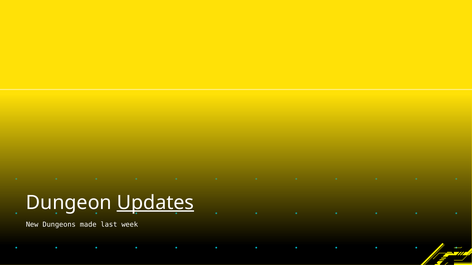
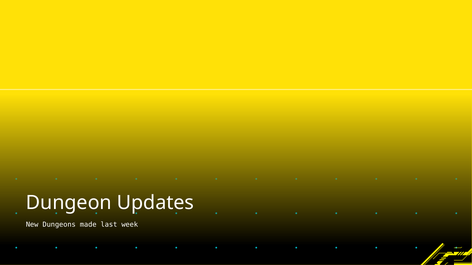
Updates underline: present -> none (155, 203)
